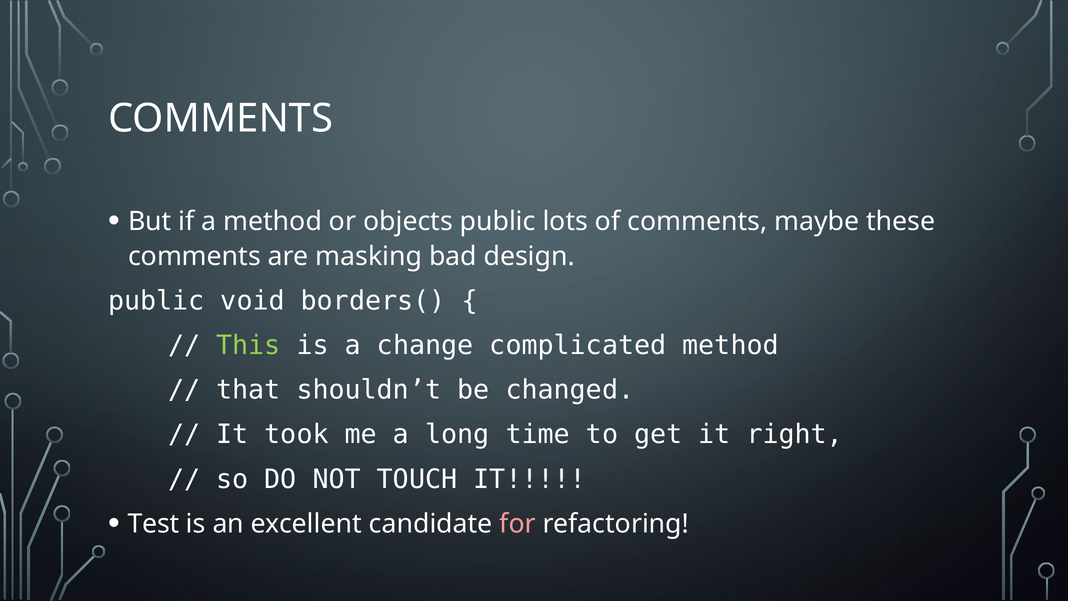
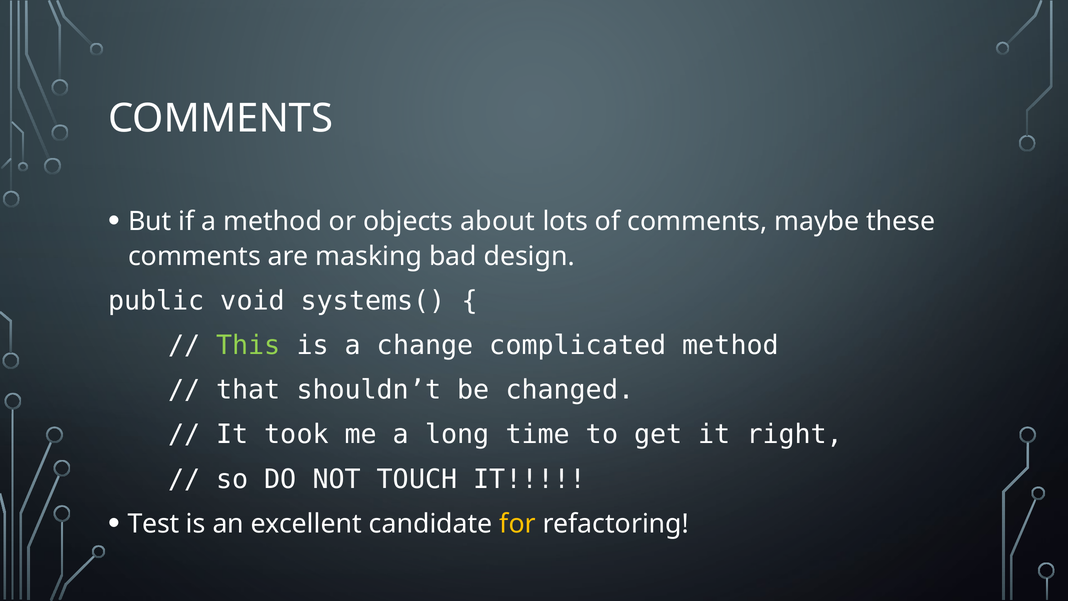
objects public: public -> about (498, 222)
borders(: borders( -> systems( (373, 301)
for colour: pink -> yellow (518, 524)
